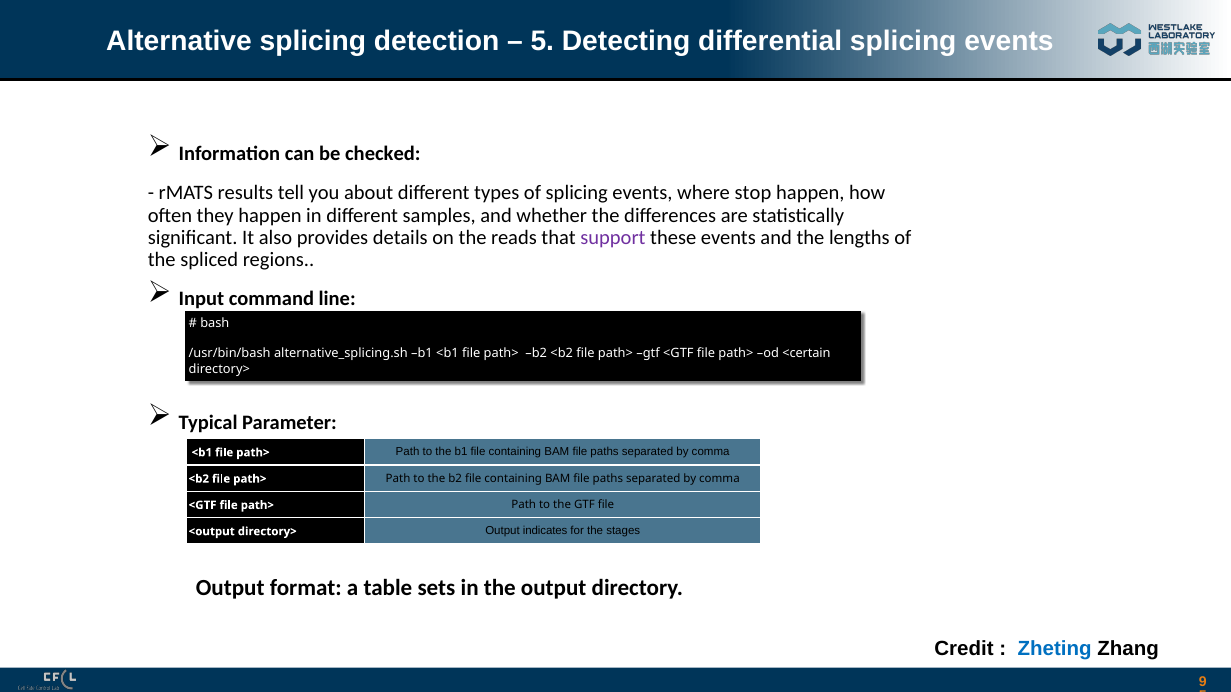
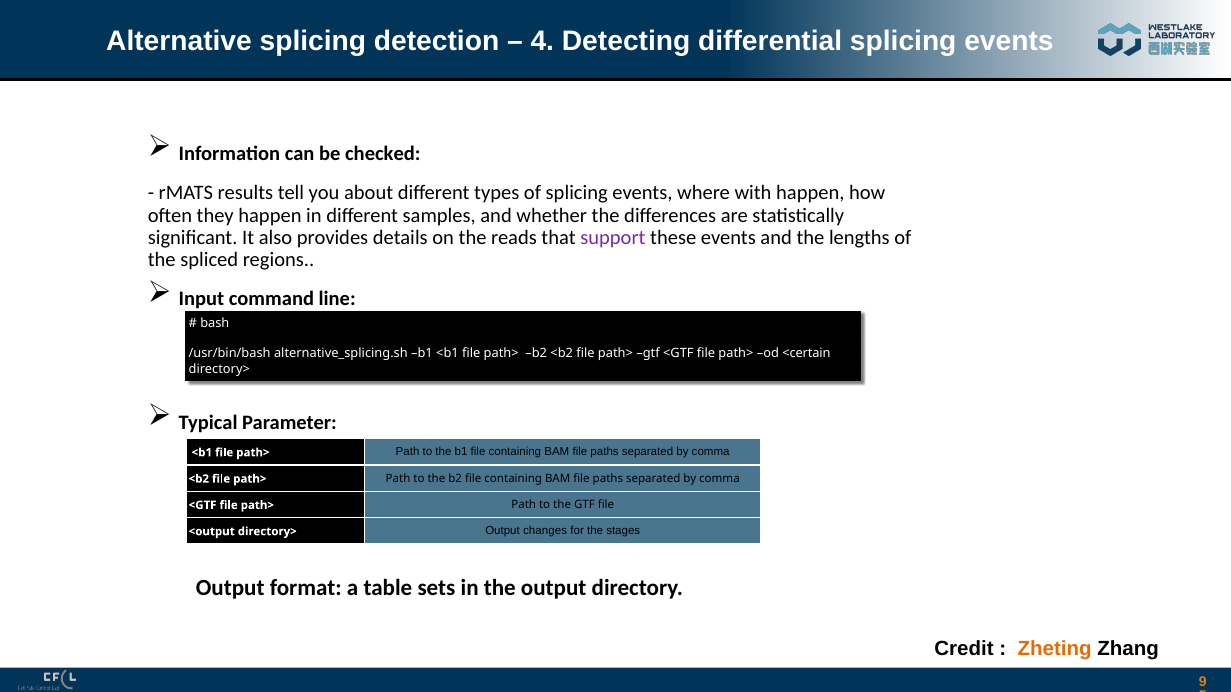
5: 5 -> 4 (542, 42)
stop: stop -> with (753, 193)
indicates: indicates -> changes (545, 531)
Zheting colour: blue -> orange (1055, 649)
